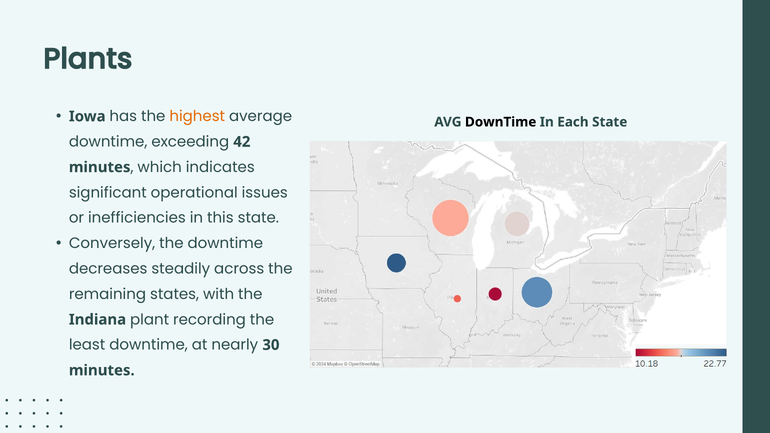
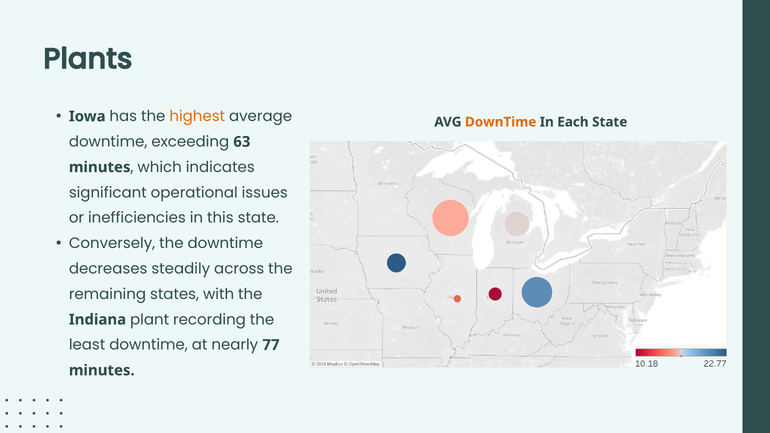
DownTime colour: black -> orange (501, 122)
42: 42 -> 63 (242, 142)
30: 30 -> 77 (271, 345)
